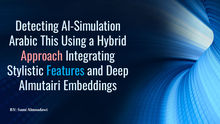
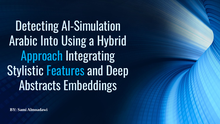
This: This -> Into (49, 41)
Approach colour: pink -> light blue (42, 56)
Almutairi: Almutairi -> Abstracts (40, 86)
